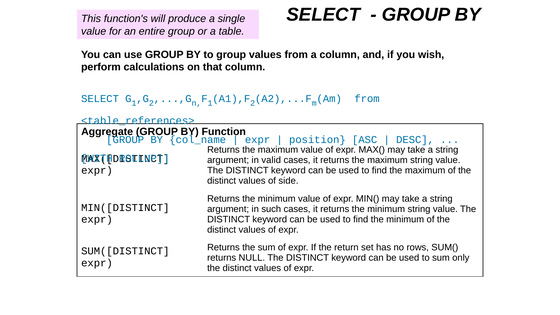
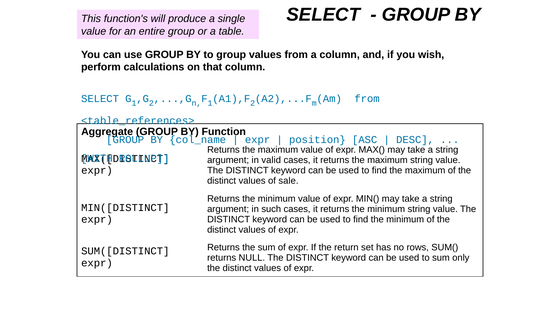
side: side -> sale (288, 181)
